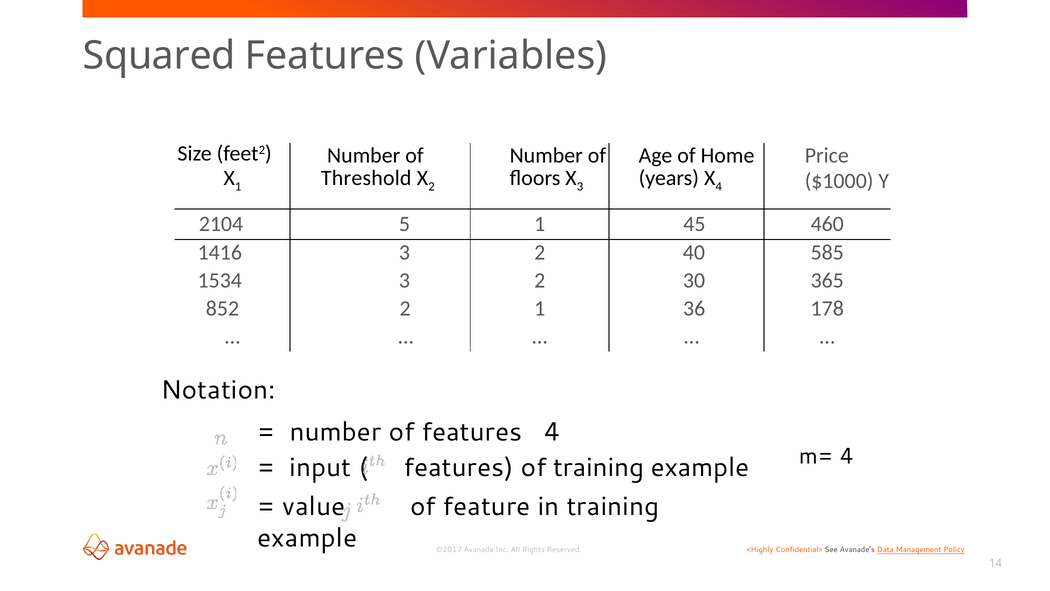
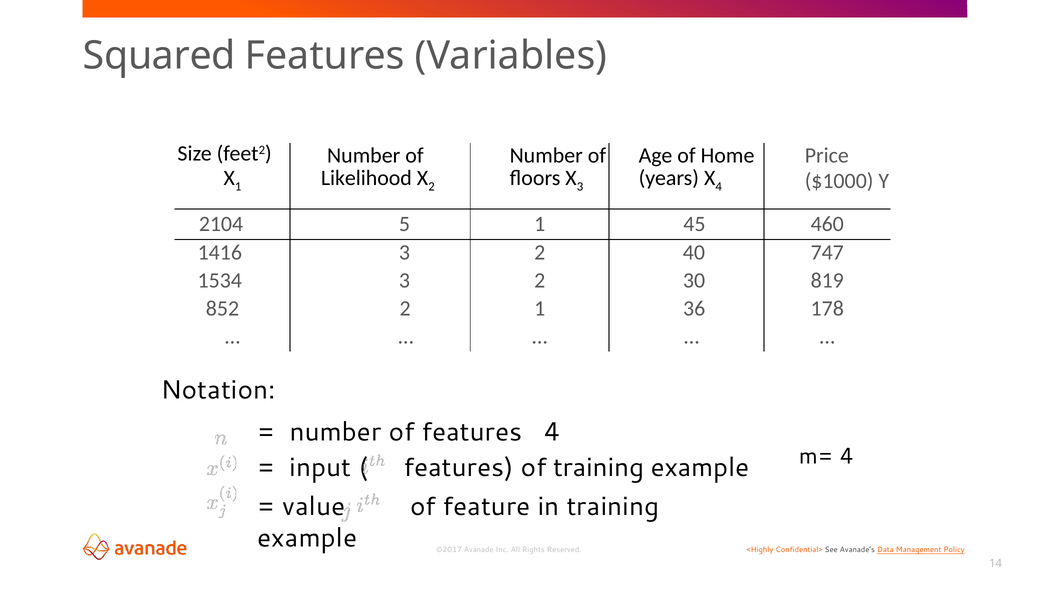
Threshold: Threshold -> Likelihood (366, 178)
585: 585 -> 747 (827, 252)
365: 365 -> 819 (827, 280)
